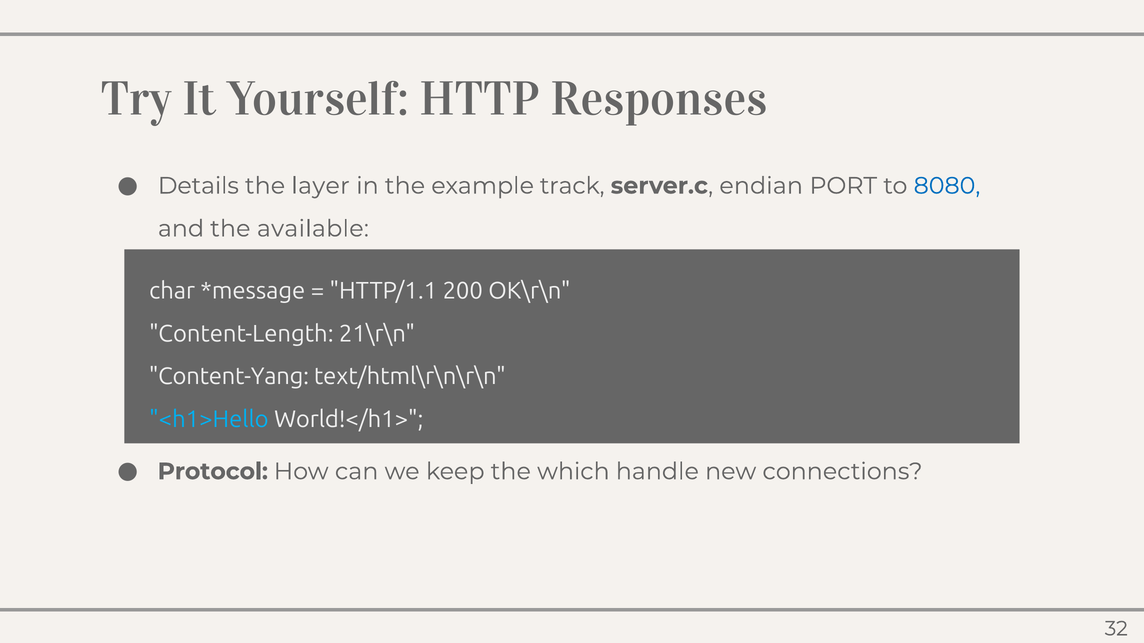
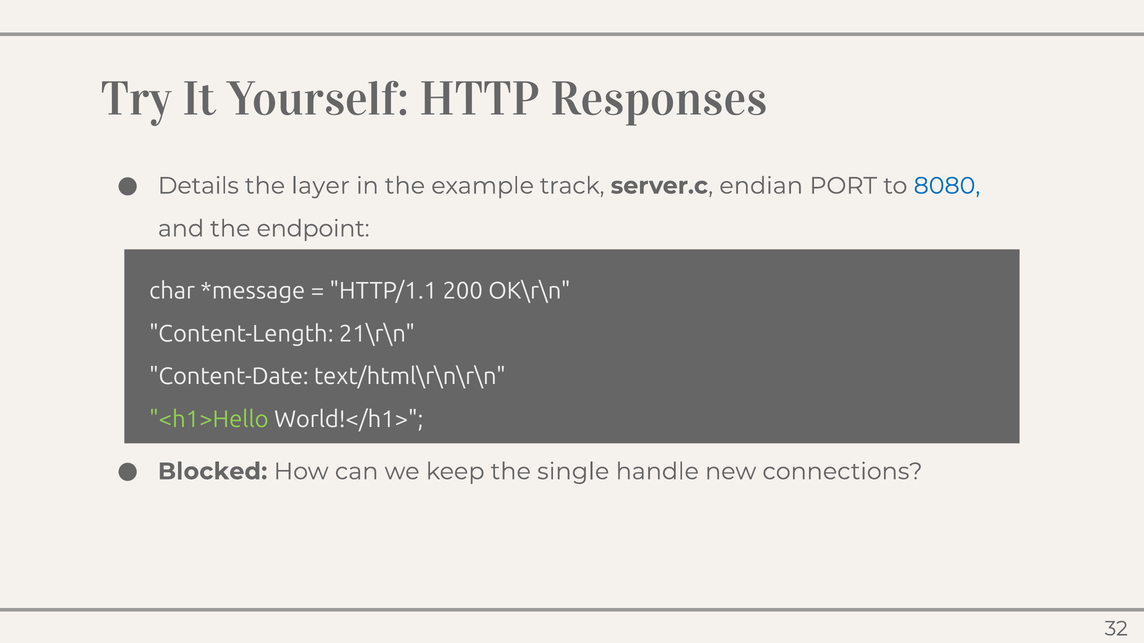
available: available -> endpoint (313, 229)
Content-Yang: Content-Yang -> Content-Date (229, 377)
<h1>Hello colour: light blue -> light green (209, 420)
Protocol: Protocol -> Blocked (213, 472)
which: which -> single (573, 472)
